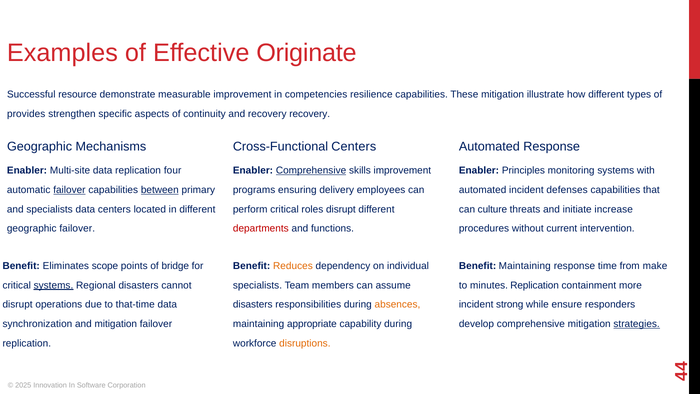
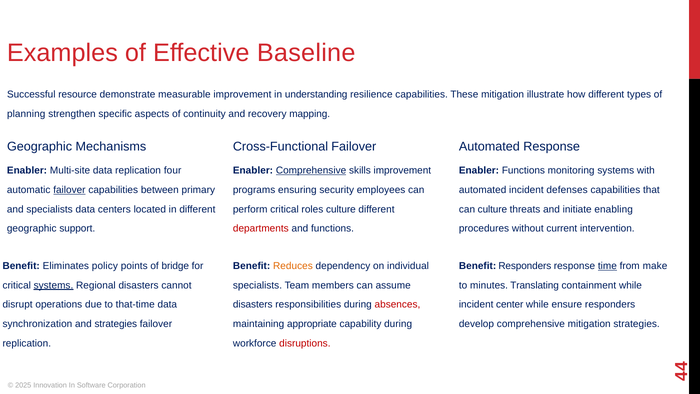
Originate: Originate -> Baseline (306, 53)
competencies: competencies -> understanding (316, 95)
provides: provides -> planning (26, 114)
recovery recovery: recovery -> mapping (310, 114)
Cross-Functional Centers: Centers -> Failover (354, 146)
Enabler Principles: Principles -> Functions (523, 170)
between underline: present -> none (160, 190)
delivery: delivery -> security (337, 190)
roles disrupt: disrupt -> culture (341, 209)
increase: increase -> enabling (614, 209)
geographic failover: failover -> support (77, 229)
scope: scope -> policy (105, 266)
Benefit Maintaining: Maintaining -> Responders (525, 266)
time underline: none -> present (607, 266)
minutes Replication: Replication -> Translating (535, 285)
containment more: more -> while (630, 285)
absences colour: orange -> red (397, 304)
strong: strong -> center (510, 304)
and mitigation: mitigation -> strategies (116, 324)
strategies underline: present -> none (637, 324)
disruptions colour: orange -> red (305, 343)
